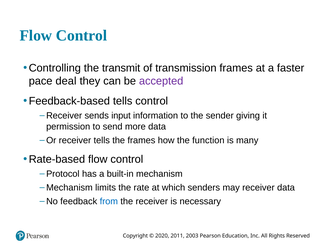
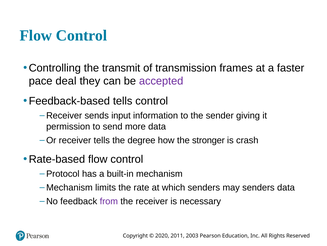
the frames: frames -> degree (141, 140)
function: function -> stronger (208, 140)
many: many -> crash (247, 140)
may receiver: receiver -> senders (258, 187)
from colour: blue -> purple (109, 201)
